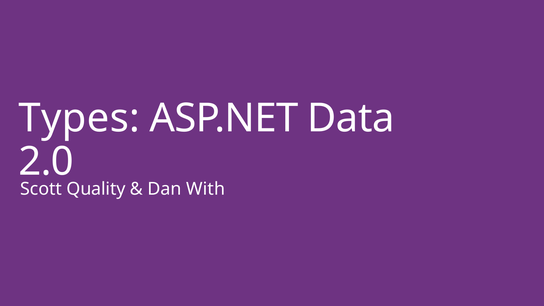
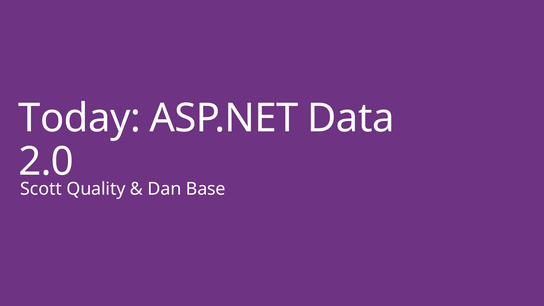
Types: Types -> Today (80, 118)
With: With -> Base (206, 189)
